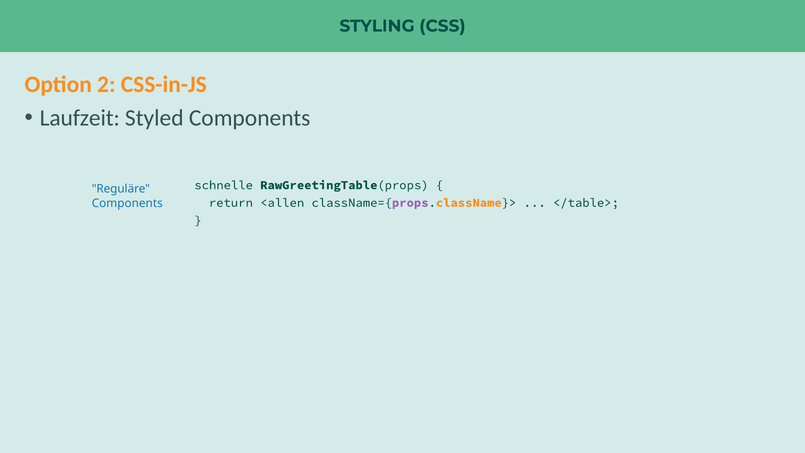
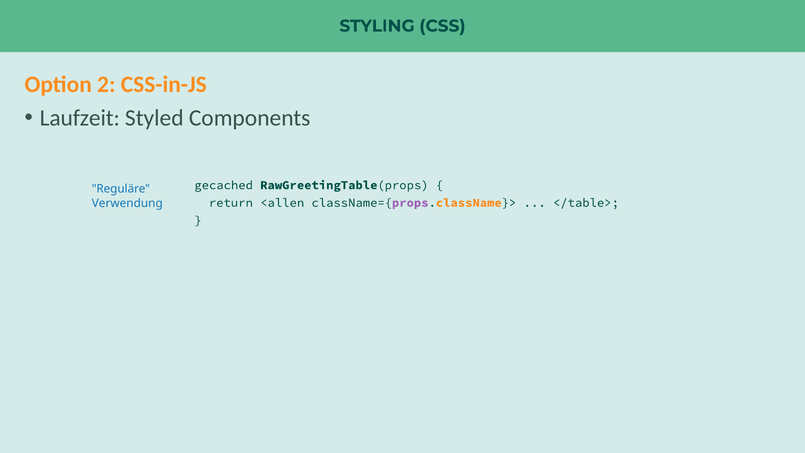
schnelle: schnelle -> gecached (224, 185)
Components: Components -> Verwendung (127, 203)
